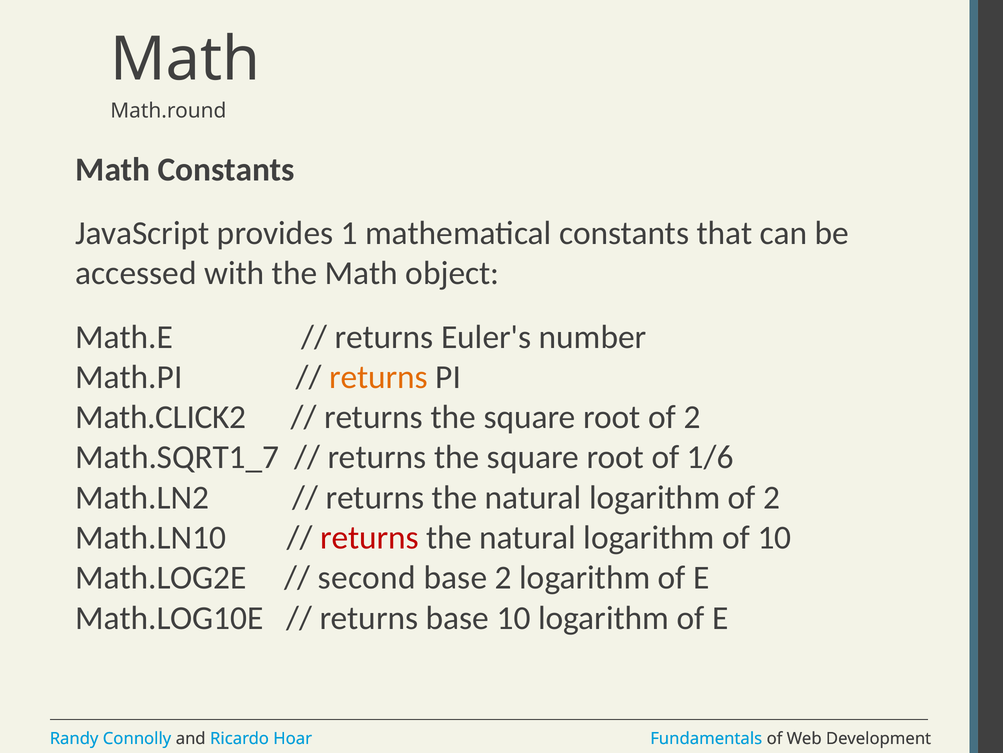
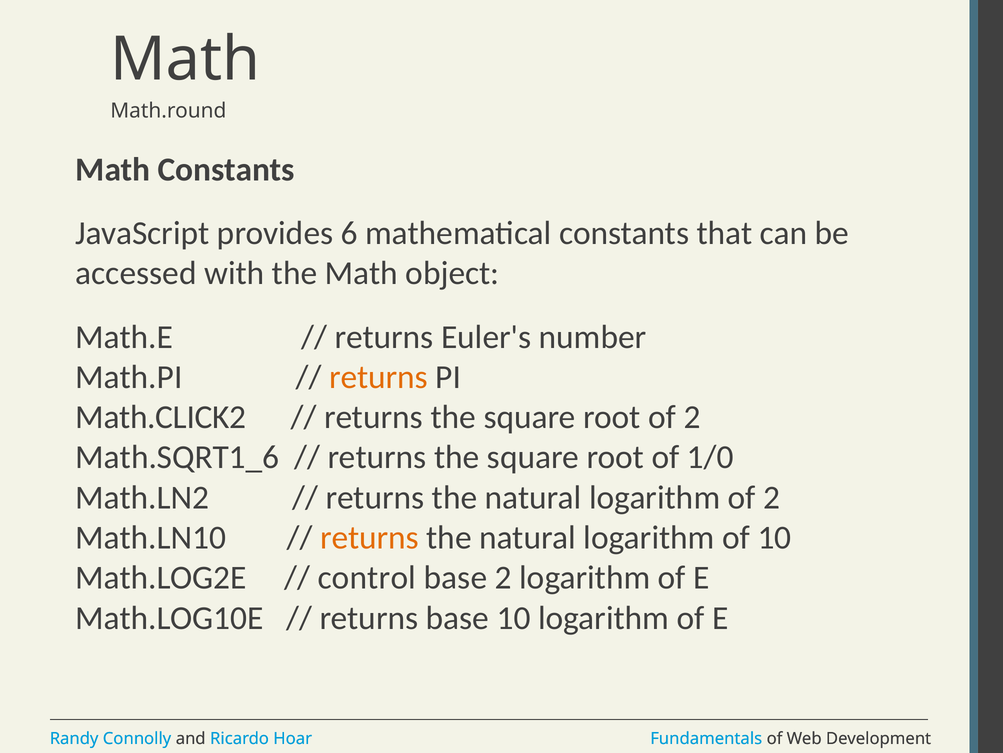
1: 1 -> 6 (349, 233)
Math.SQRT1_7: Math.SQRT1_7 -> Math.SQRT1_6 (177, 457)
1/6: 1/6 -> 1/0 (710, 457)
returns colour: red -> orange (369, 537)
second: second -> control (367, 577)
